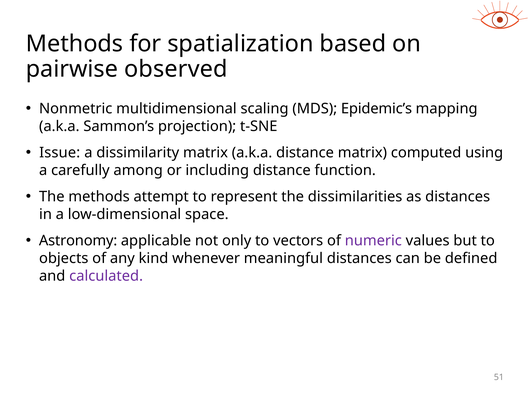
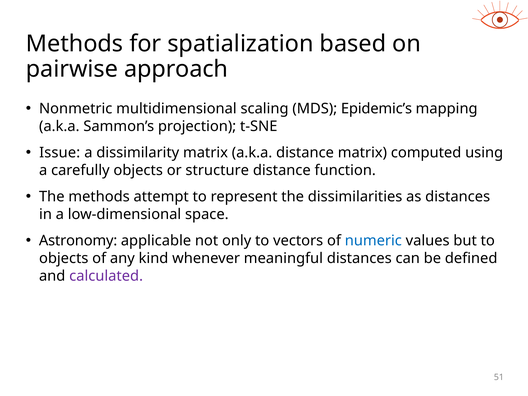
observed: observed -> approach (176, 69)
carefully among: among -> objects (138, 170)
including: including -> structure (217, 170)
numeric colour: purple -> blue (373, 241)
